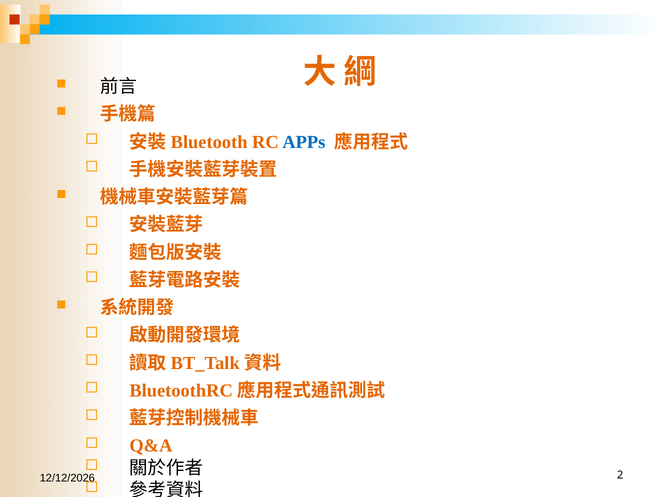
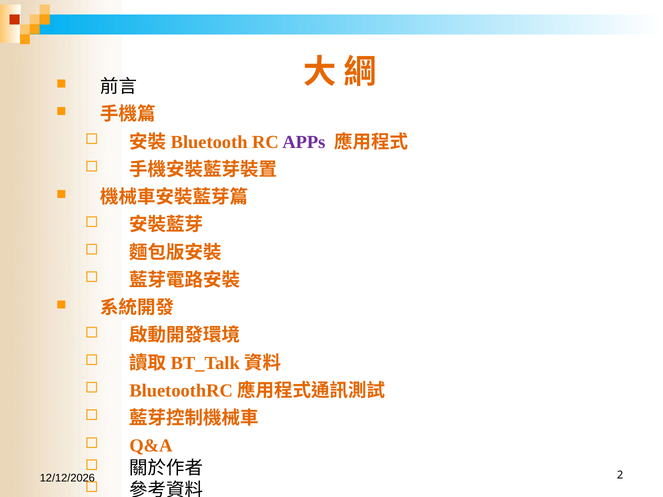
APPs colour: blue -> purple (304, 142)
